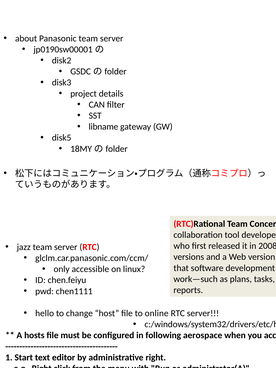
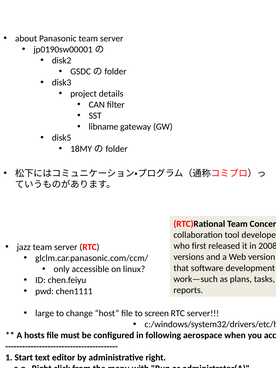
hello: hello -> large (45, 313)
online: online -> screen (157, 313)
